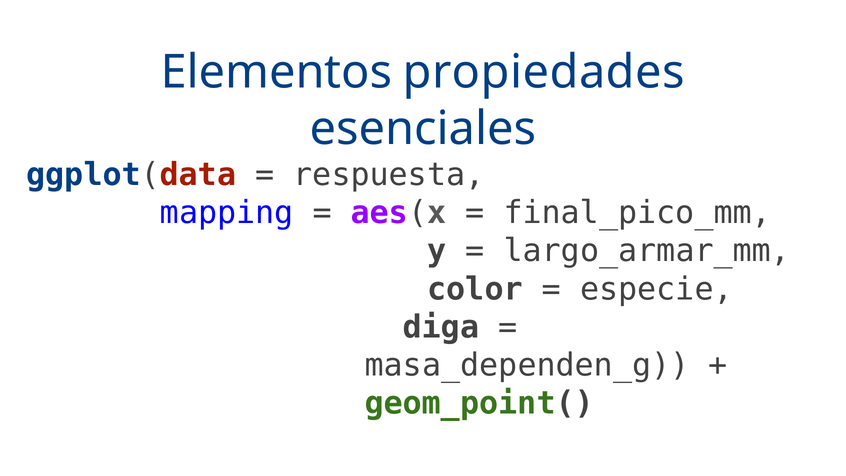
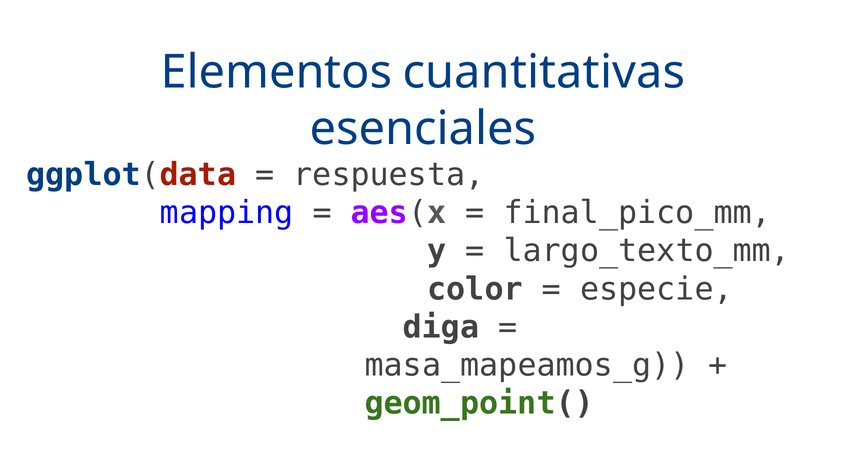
propiedades: propiedades -> cuantitativas (544, 72)
largo_armar_mm: largo_armar_mm -> largo_texto_mm (647, 251)
masa_dependen_g: masa_dependen_g -> masa_mapeamos_g (527, 365)
